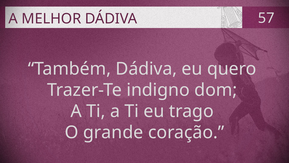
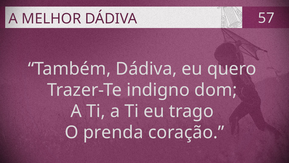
grande: grande -> prenda (113, 132)
